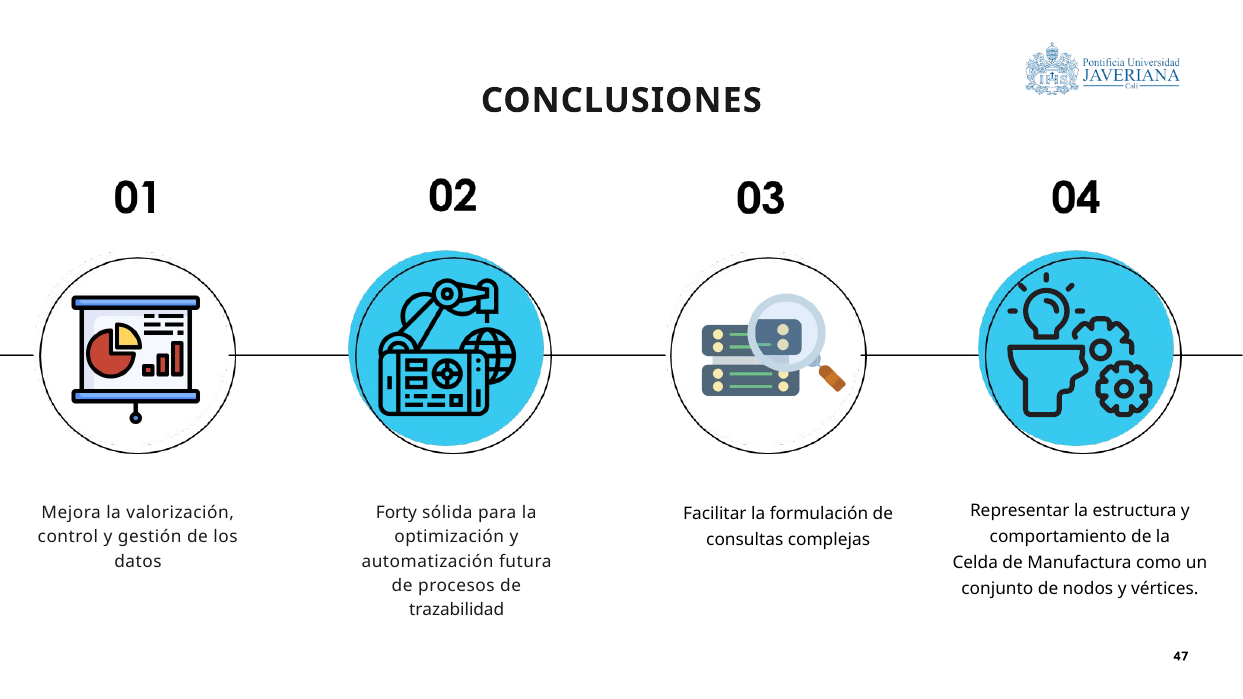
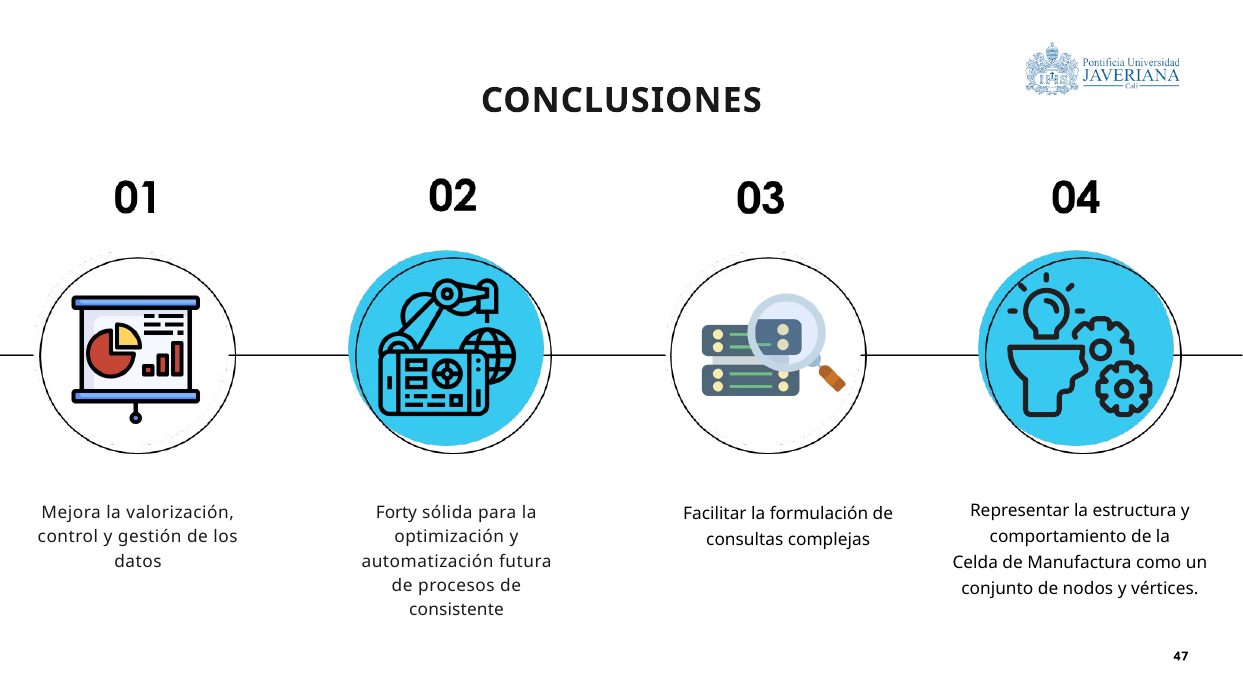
trazabilidad: trazabilidad -> consistente (457, 610)
